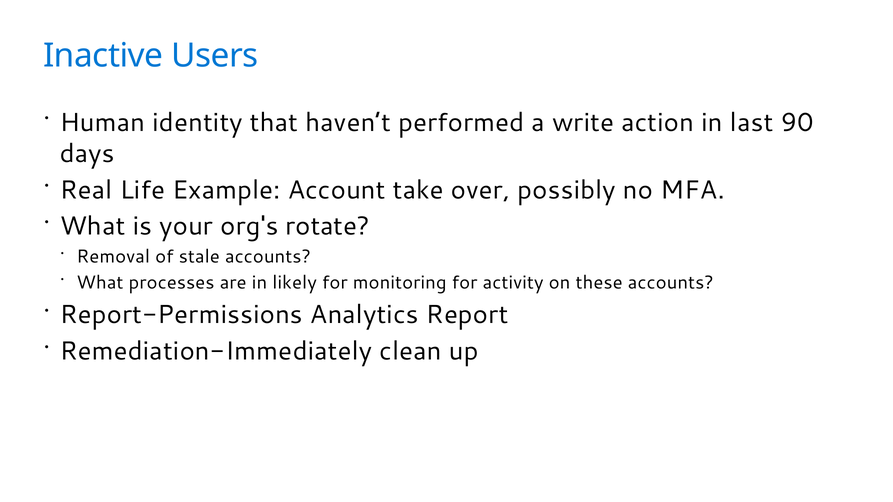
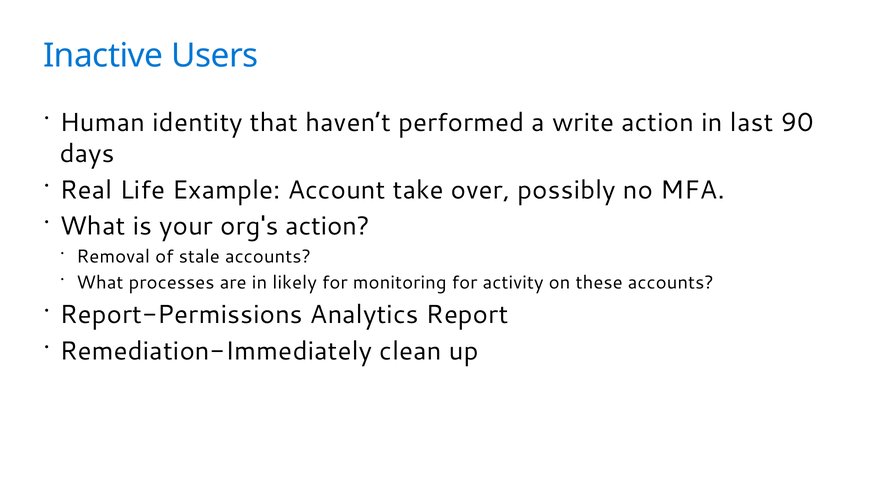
org's rotate: rotate -> action (328, 227)
